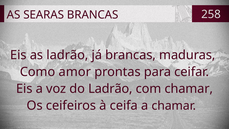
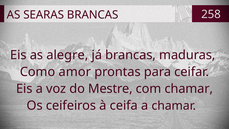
as ladrão: ladrão -> alegre (67, 55)
do Ladrão: Ladrão -> Mestre (110, 89)
